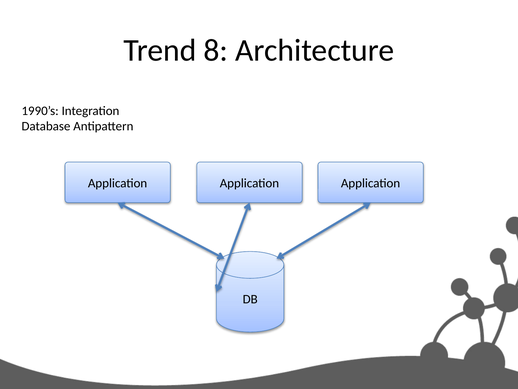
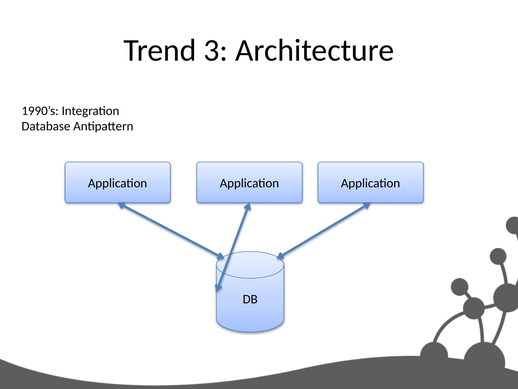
8: 8 -> 3 (216, 50)
